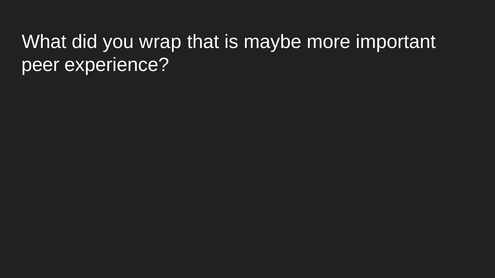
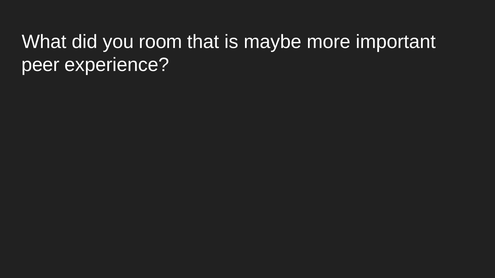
wrap: wrap -> room (161, 42)
